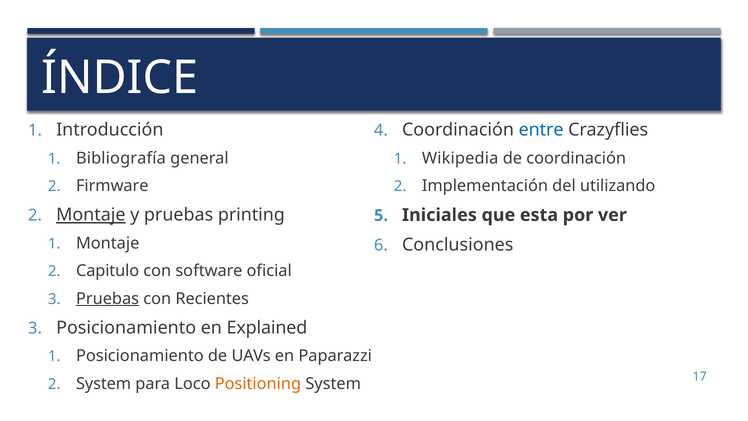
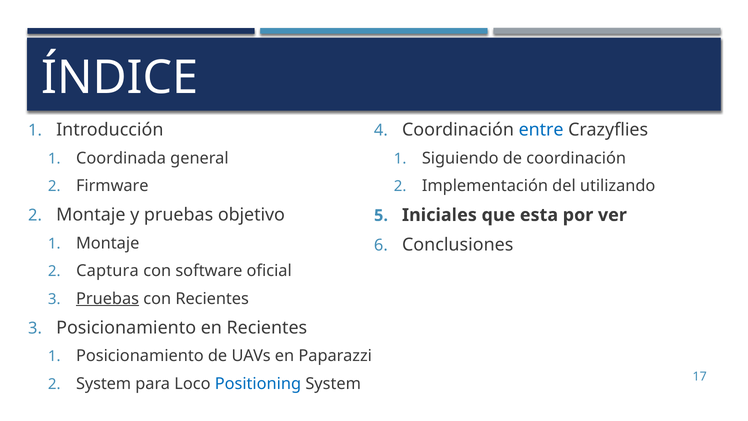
Bibliografía: Bibliografía -> Coordinada (121, 158)
Wikipedia: Wikipedia -> Siguiendo (460, 158)
Montaje underline: present -> none (91, 215)
printing: printing -> objetivo (251, 215)
Capitulo: Capitulo -> Captura (107, 271)
en Explained: Explained -> Recientes (267, 327)
Positioning colour: orange -> blue (258, 383)
